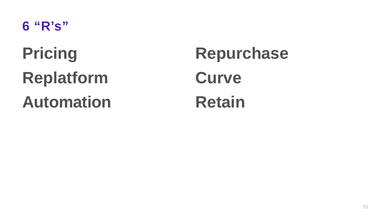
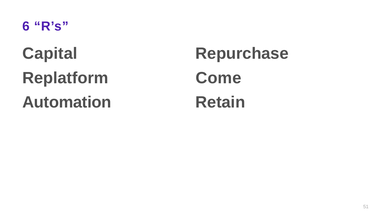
Pricing: Pricing -> Capital (50, 53)
Curve: Curve -> Come (218, 78)
